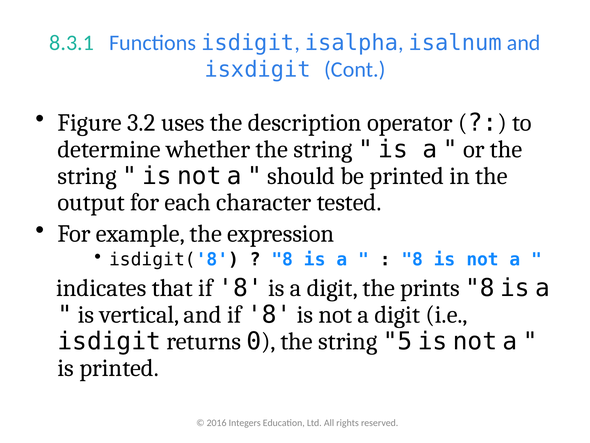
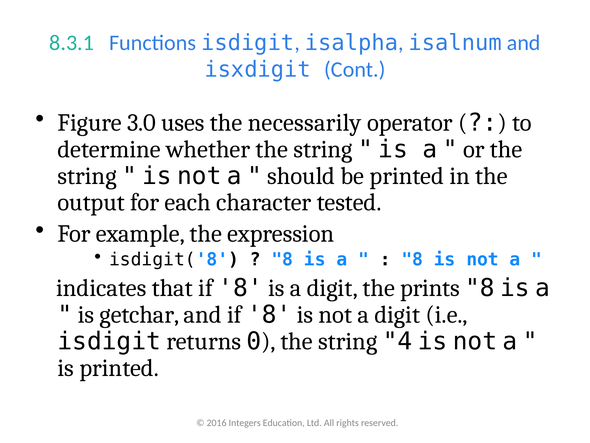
3.2: 3.2 -> 3.0 (141, 123)
description: description -> necessarily (305, 123)
vertical: vertical -> getchar (139, 314)
5: 5 -> 4 (398, 341)
